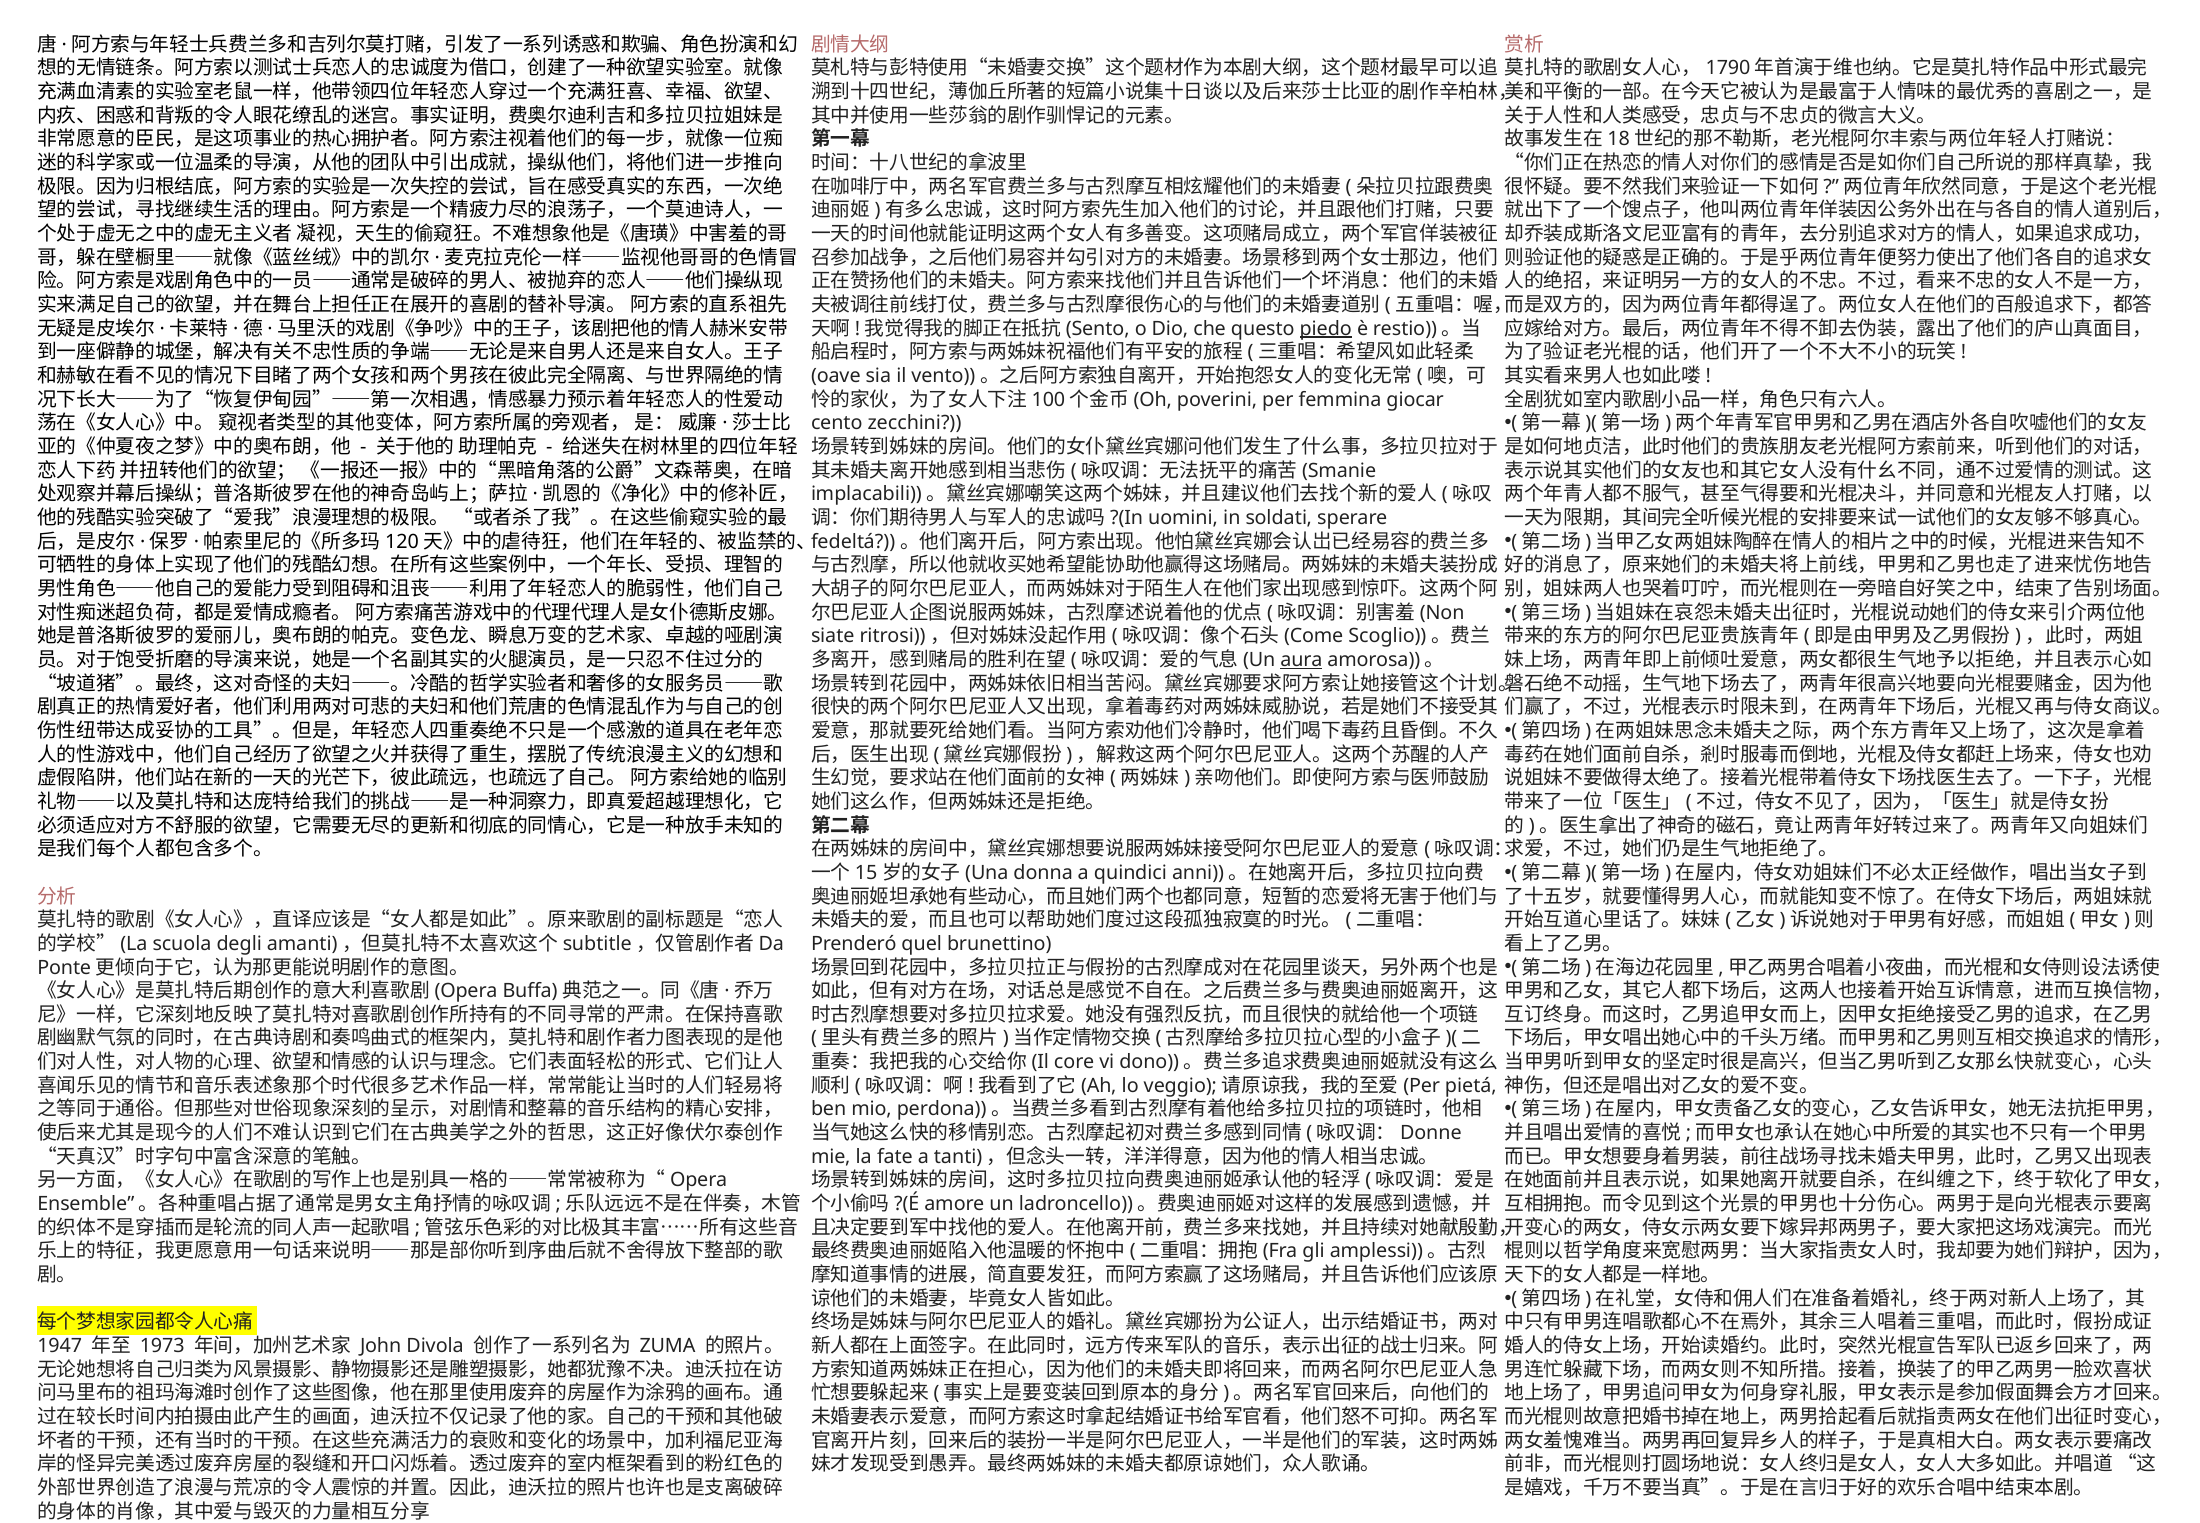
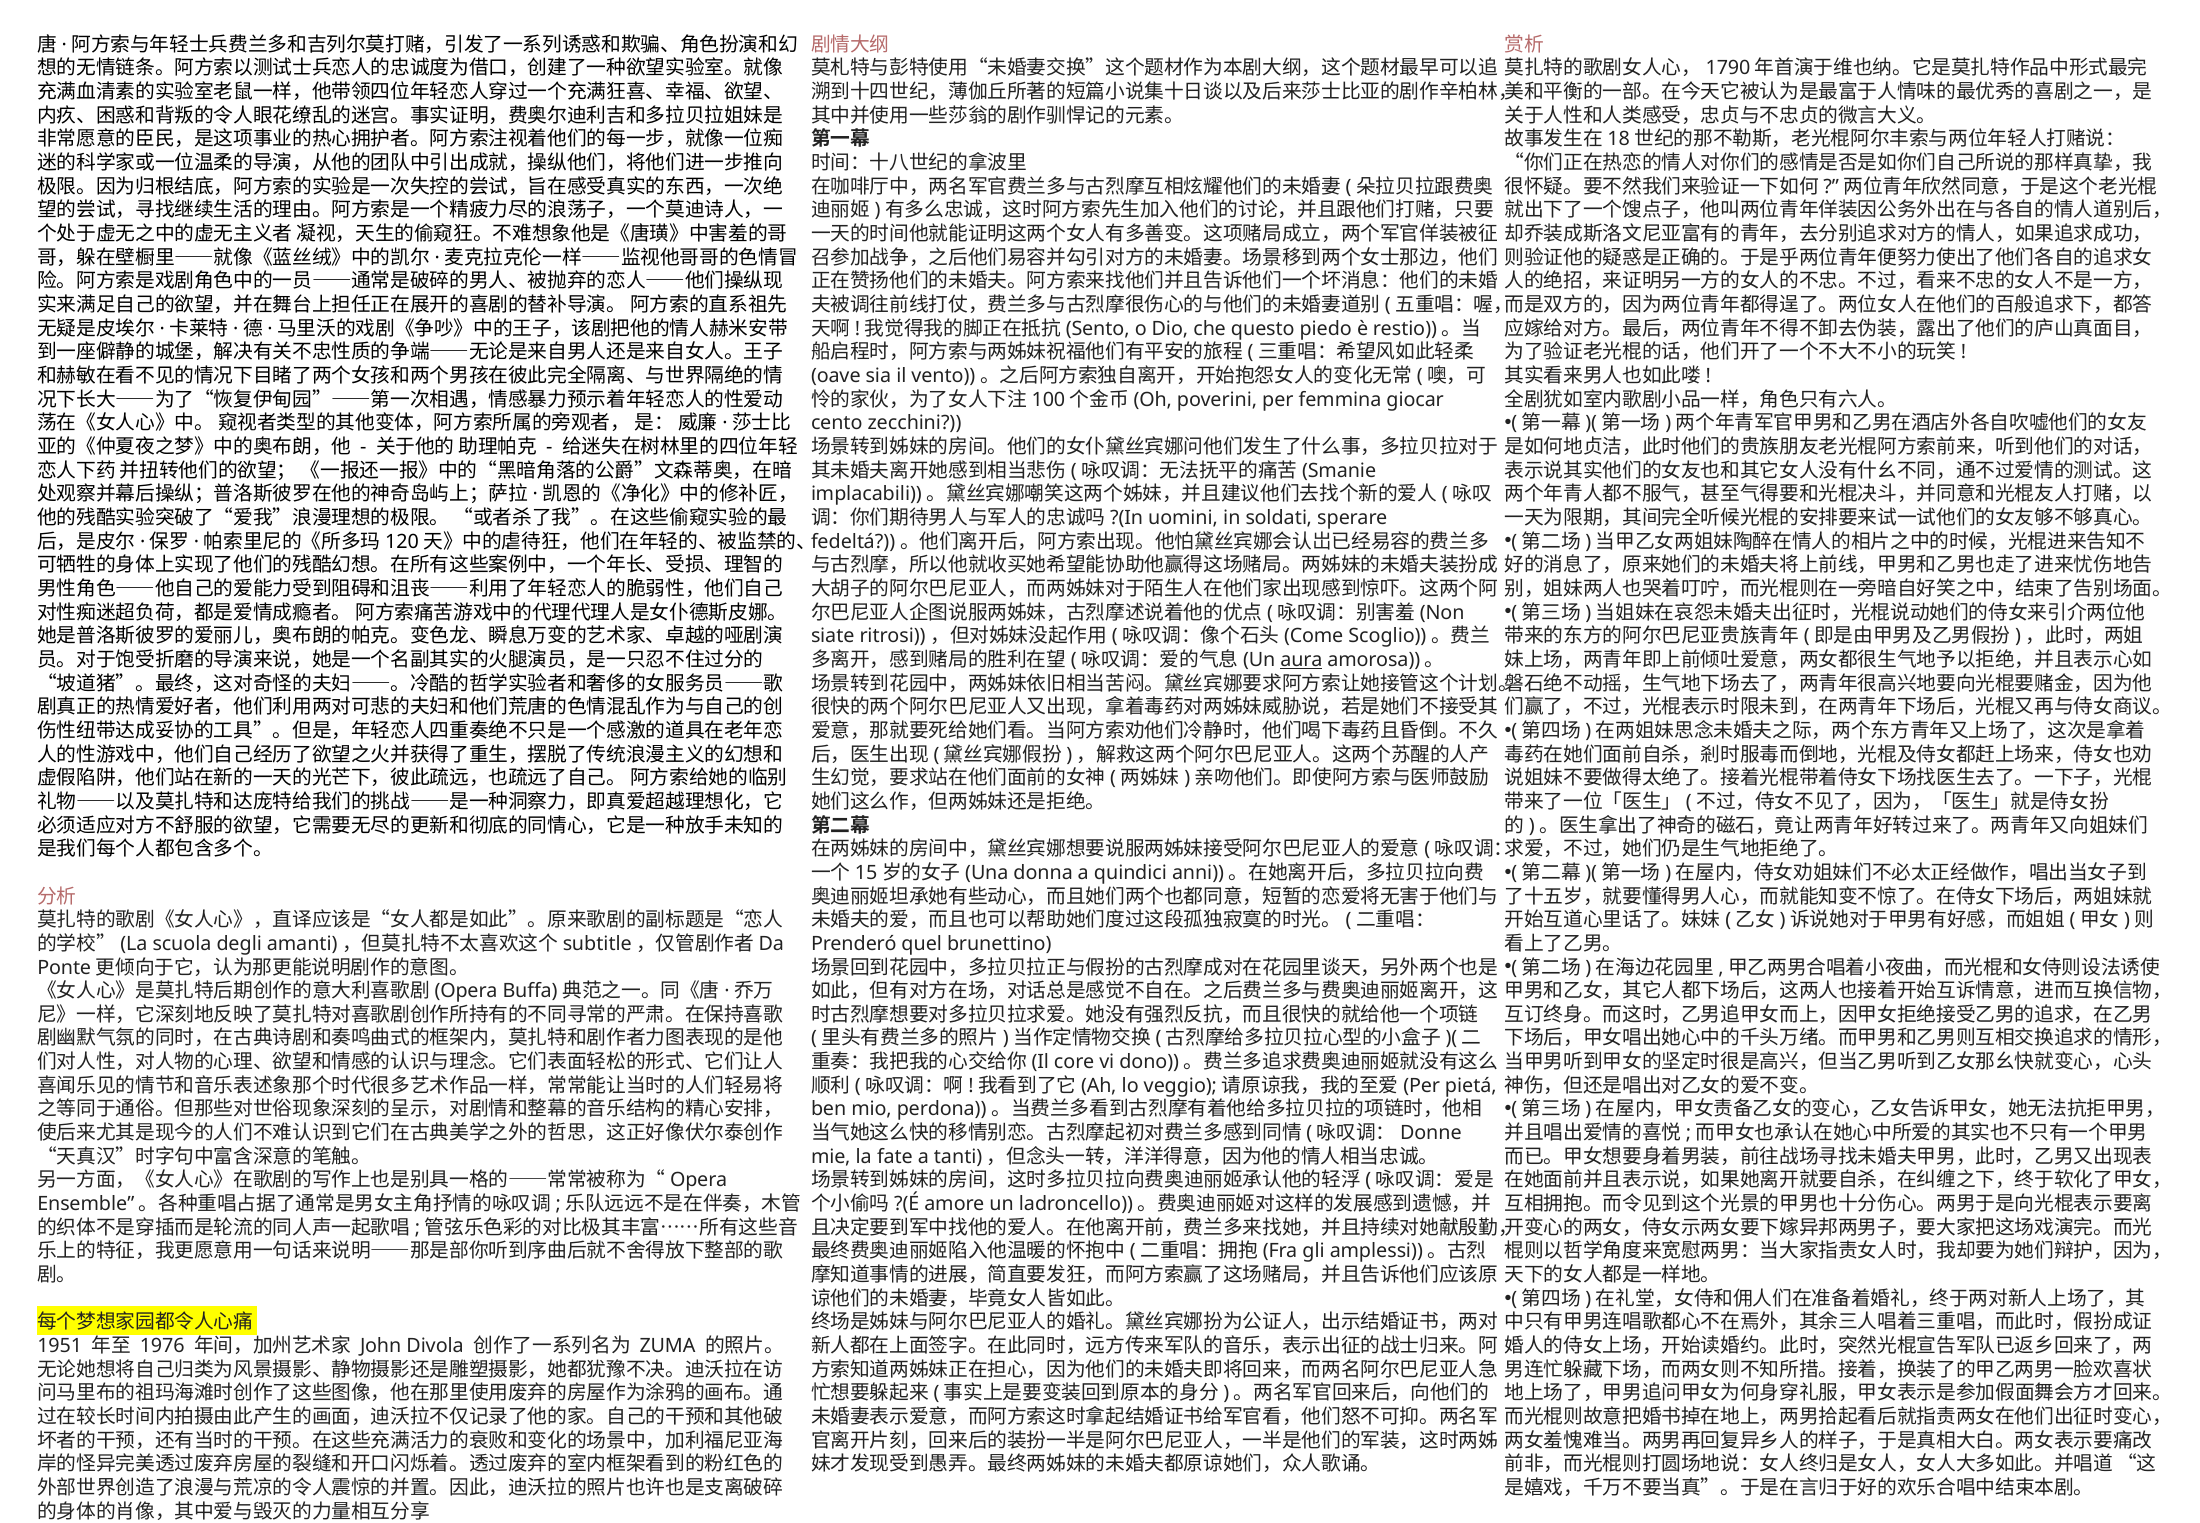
piedo underline: present -> none (1326, 329)
1947: 1947 -> 1951 (60, 1346)
1973: 1973 -> 1976 (162, 1346)
